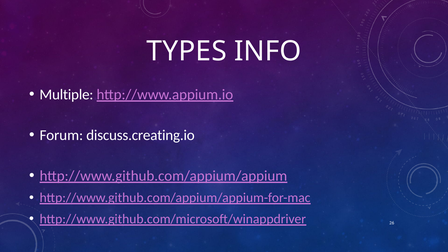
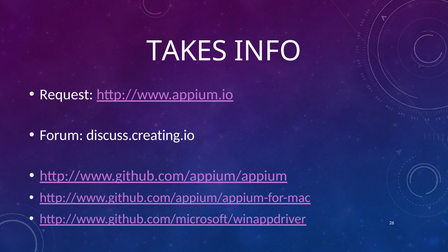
TYPES: TYPES -> TAKES (187, 51)
Multiple: Multiple -> Request (66, 95)
